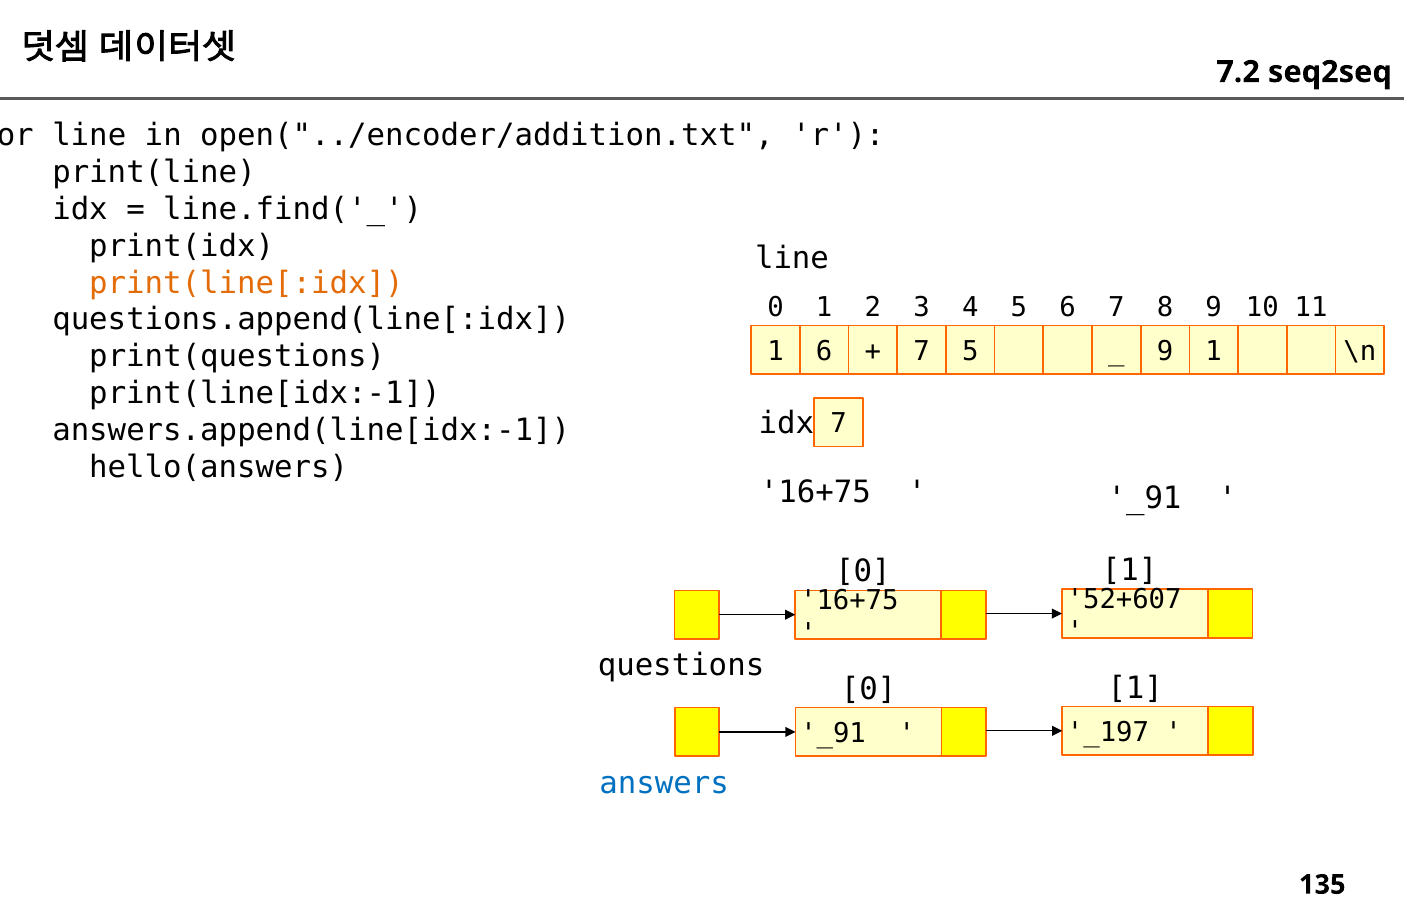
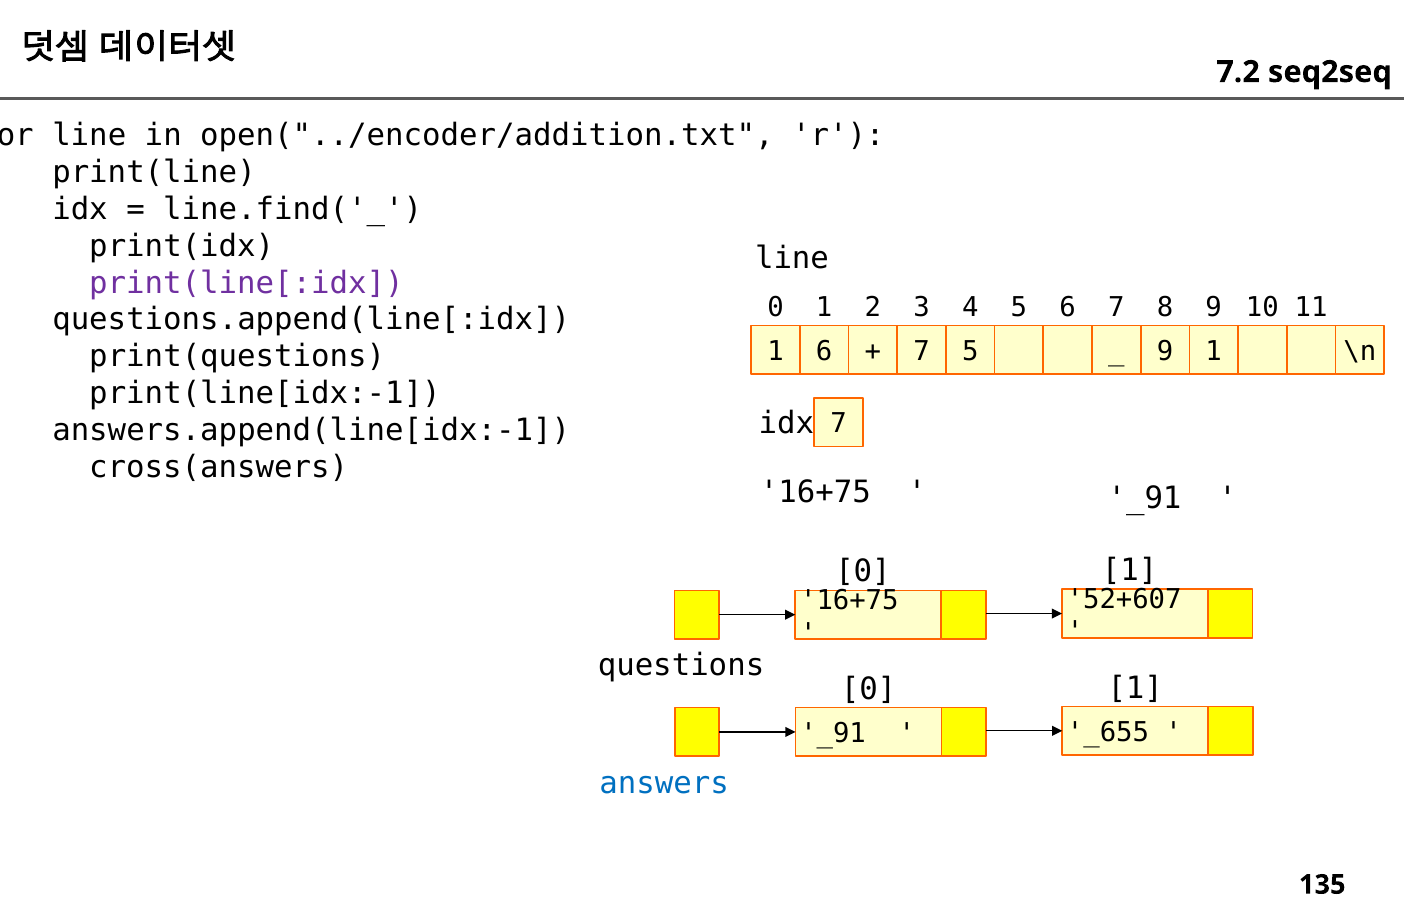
print(line[:idx colour: orange -> purple (246, 283)
hello(answers: hello(answers -> cross(answers (219, 467)
_197: _197 -> _655 (1108, 733)
